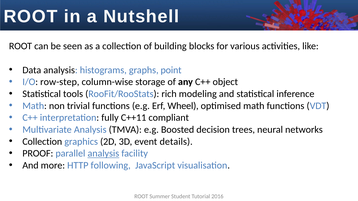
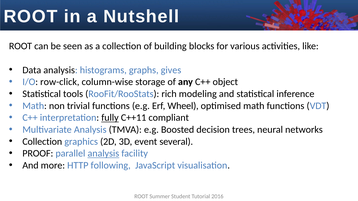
point: point -> gives (171, 70)
row-step: row-step -> row-click (60, 82)
fully underline: none -> present (110, 118)
details: details -> several (176, 142)
